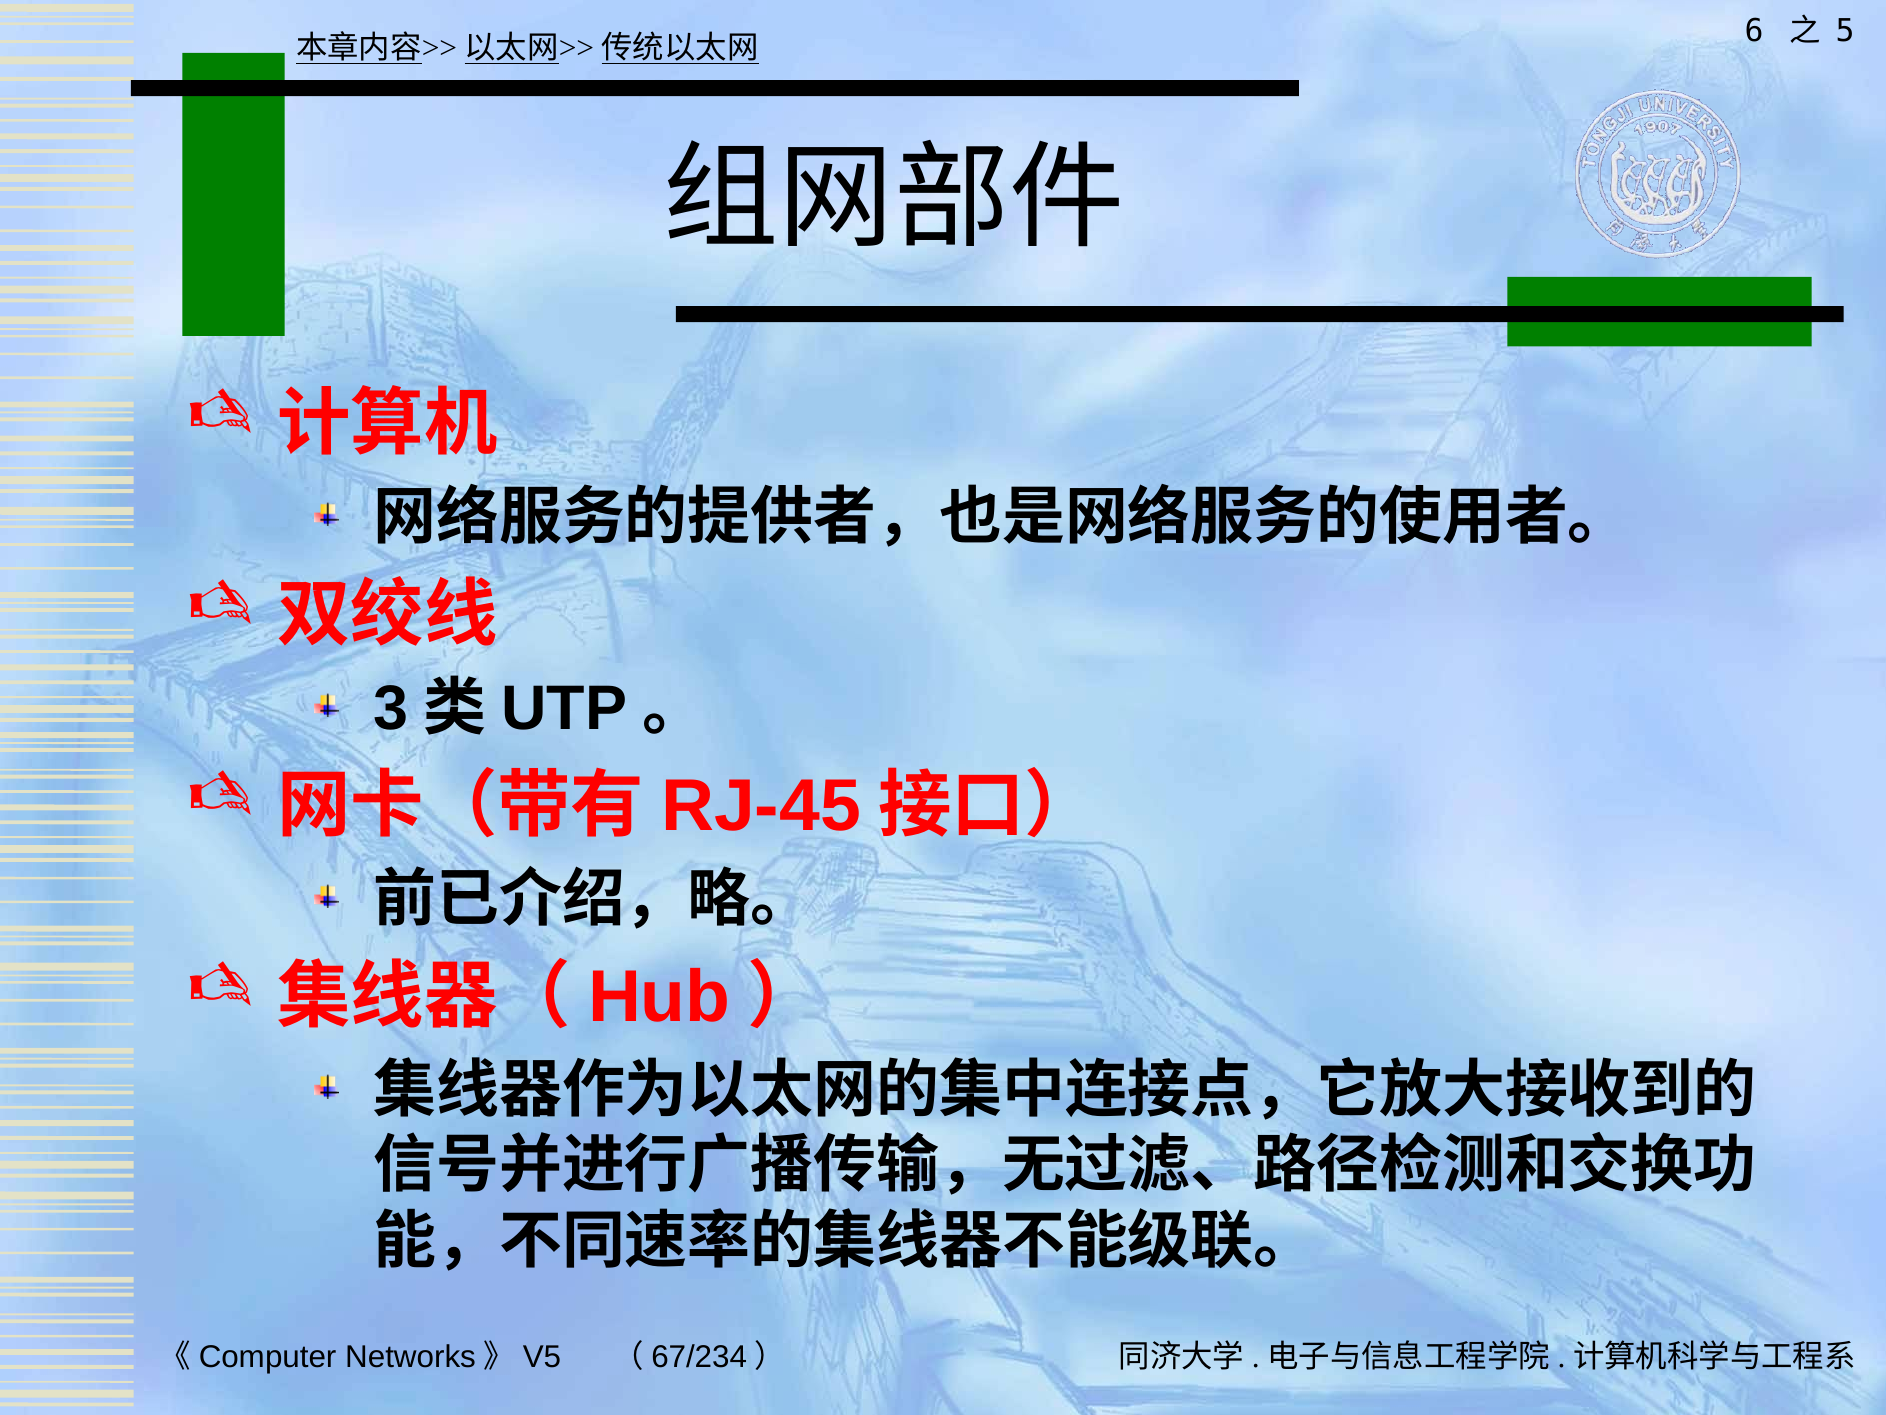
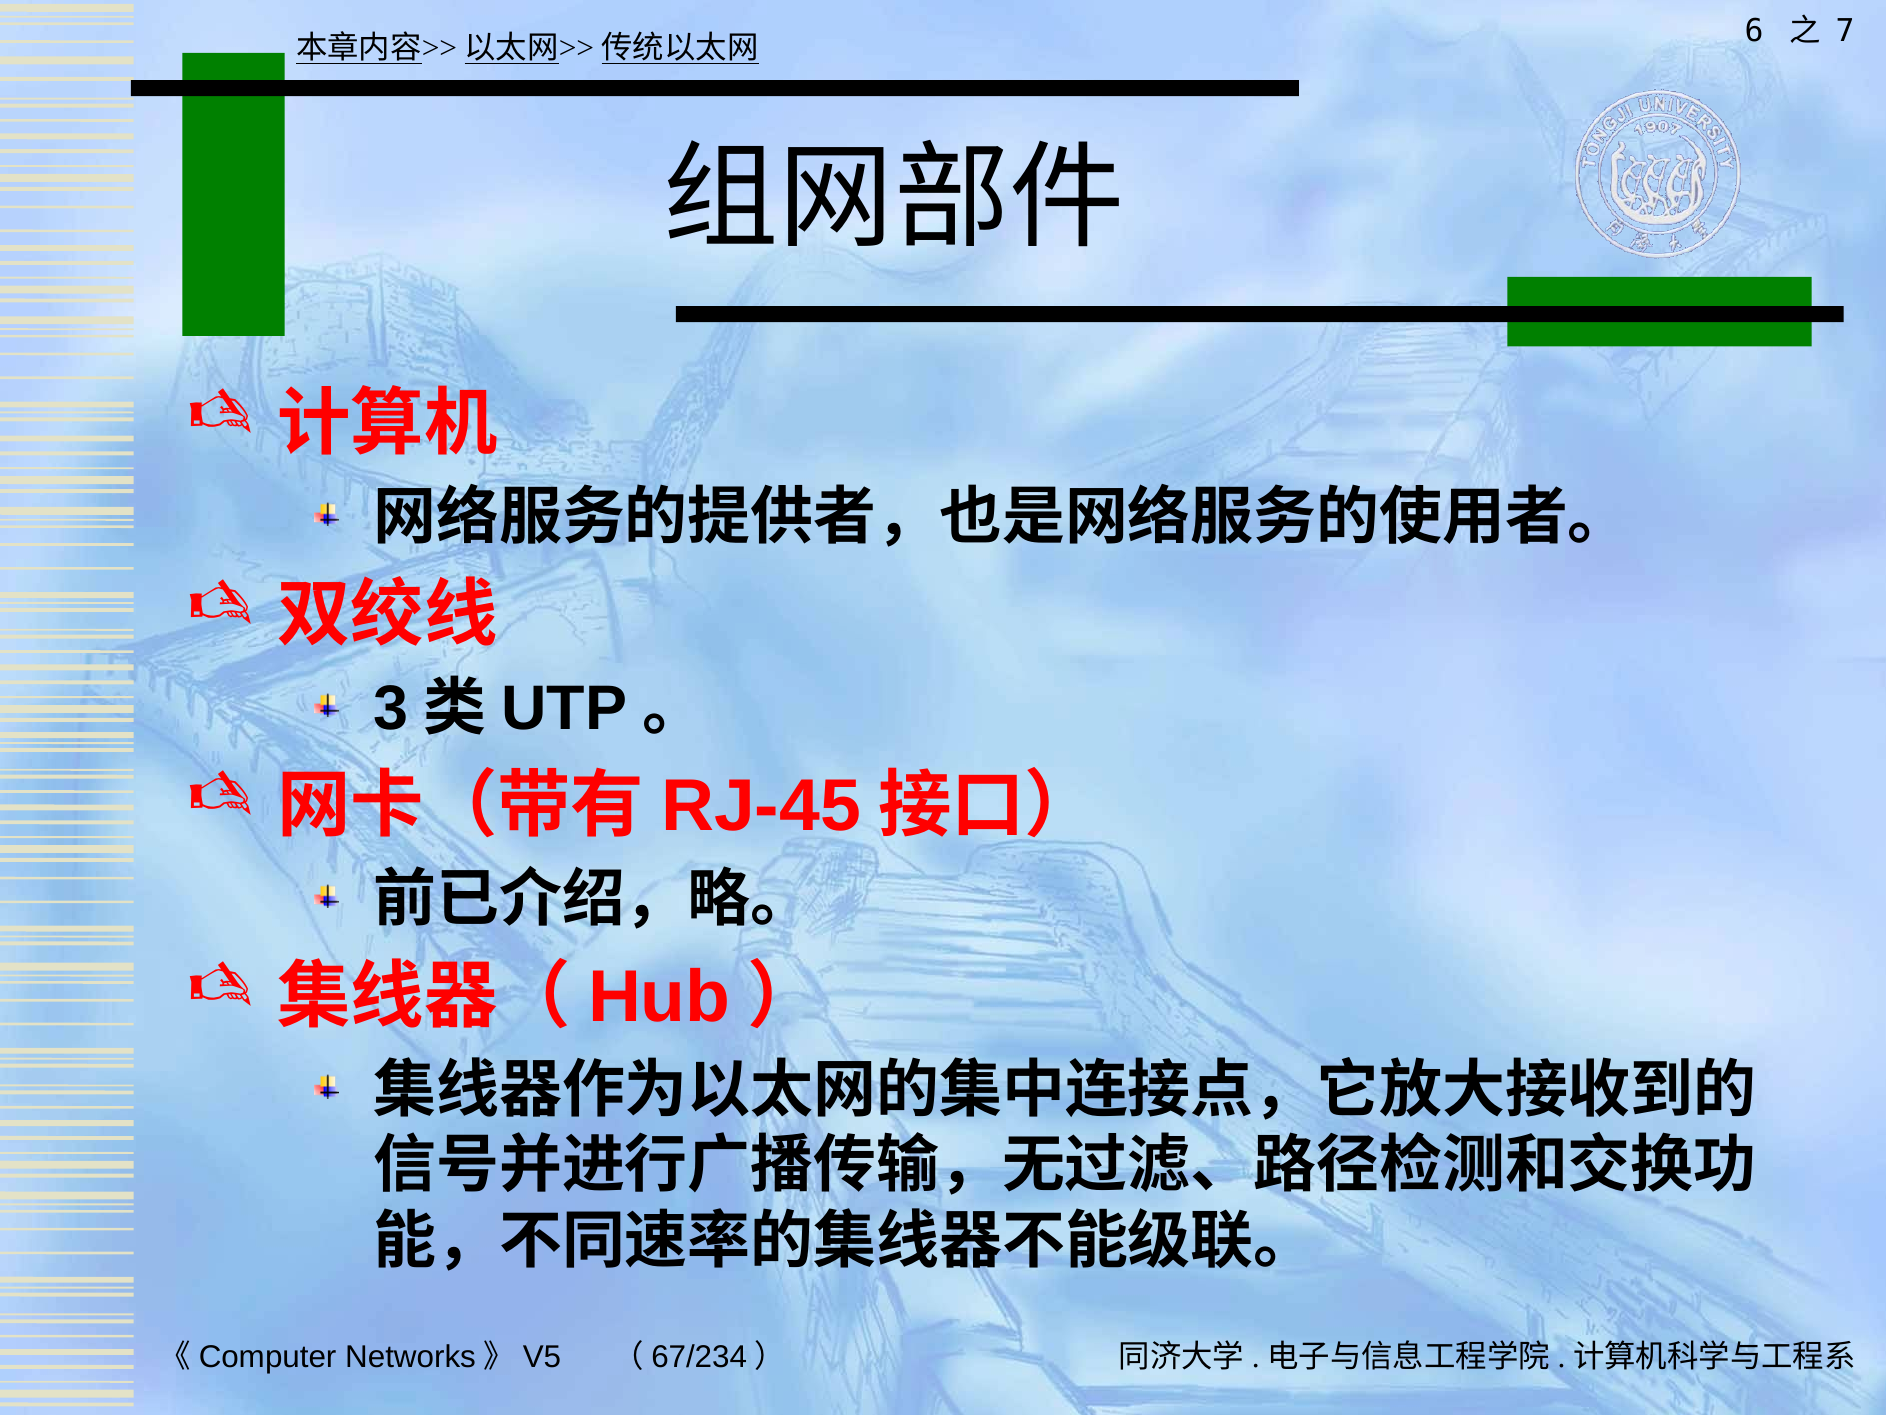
5: 5 -> 7 (1845, 31)
